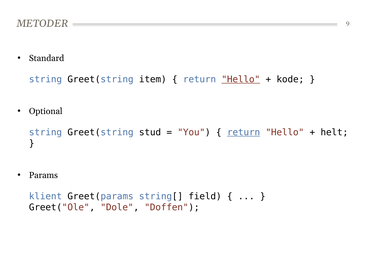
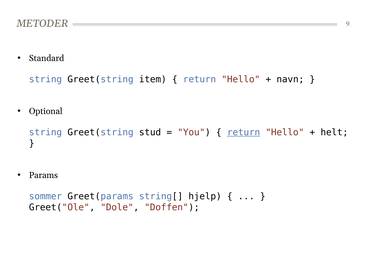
Hello underline: present -> none (241, 79)
kode: kode -> navn (290, 79)
klient: klient -> sommer (45, 196)
field: field -> hjelp (205, 196)
